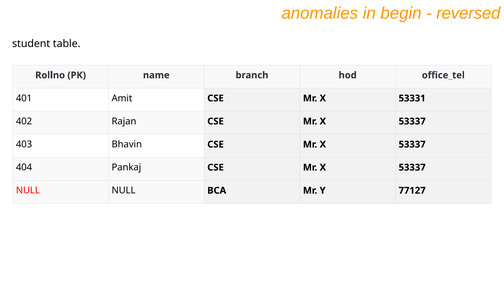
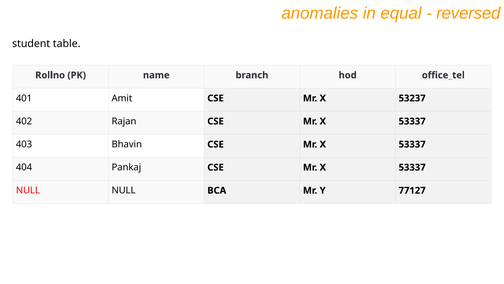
begin: begin -> equal (401, 13)
53331: 53331 -> 53237 (412, 98)
